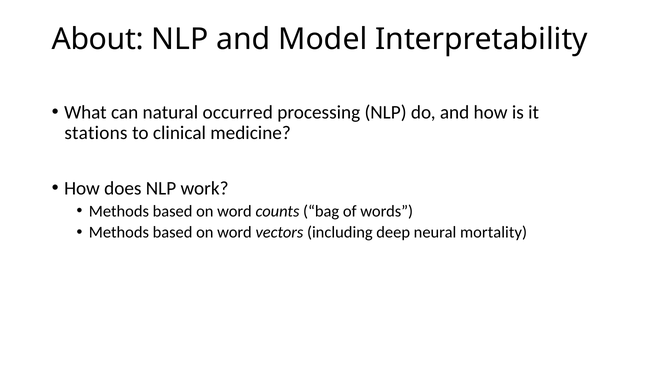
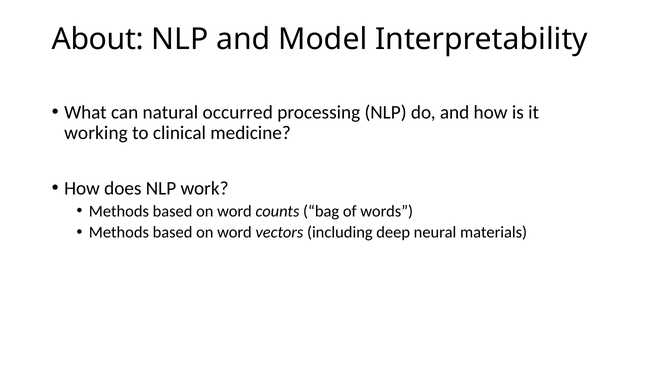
stations: stations -> working (96, 133)
mortality: mortality -> materials (494, 232)
